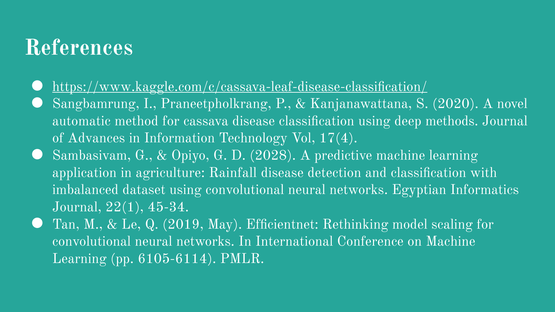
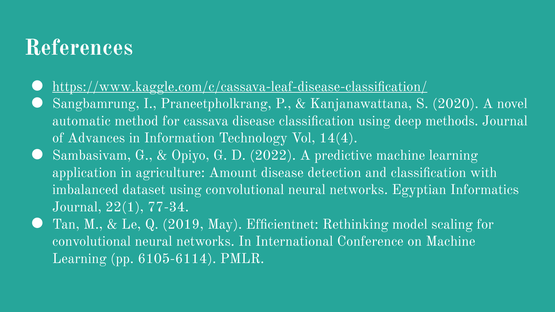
17(4: 17(4 -> 14(4 (338, 138)
2028: 2028 -> 2022 (273, 155)
Rainfall: Rainfall -> Amount (233, 173)
45-34: 45-34 -> 77-34 (168, 207)
